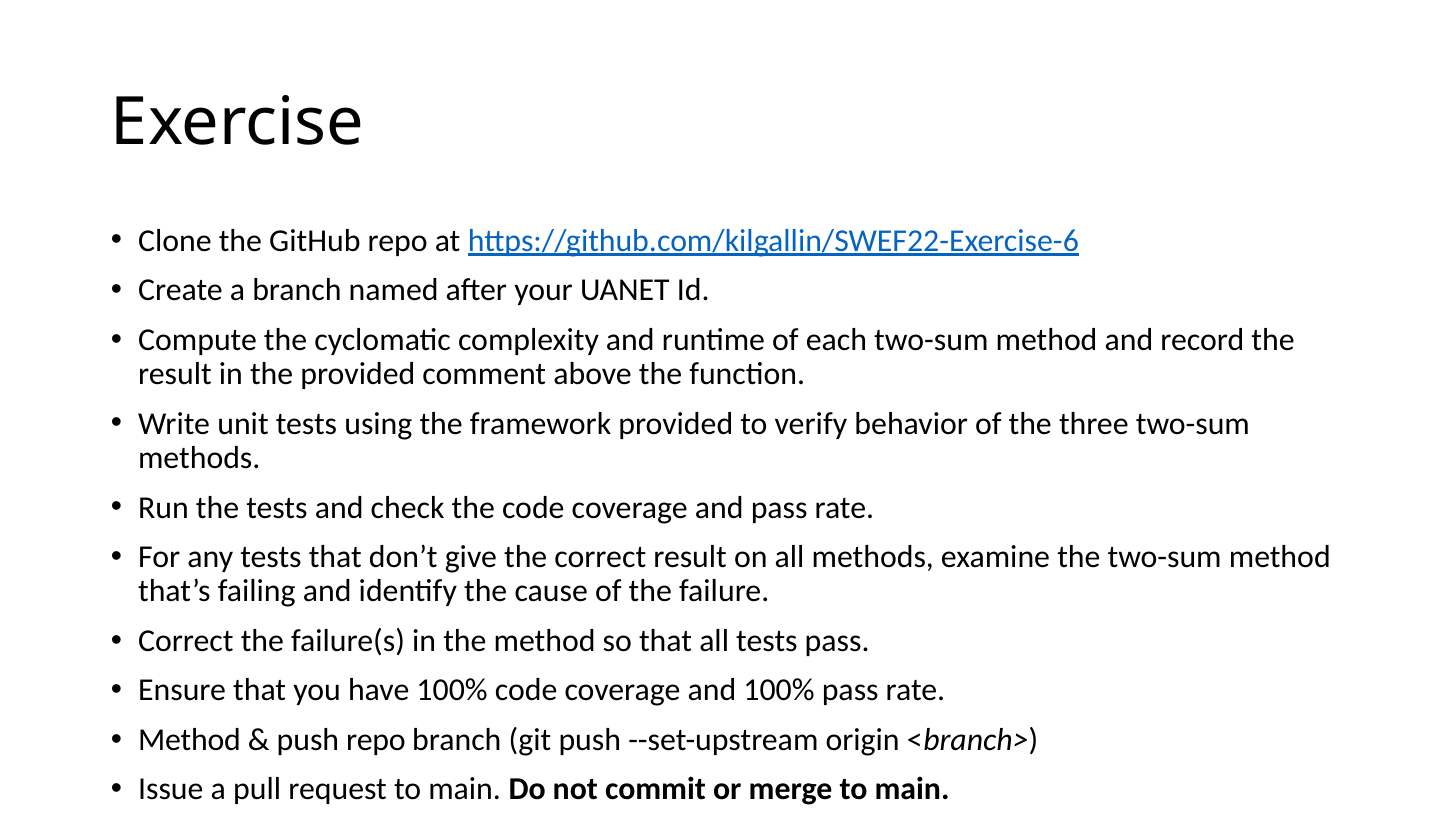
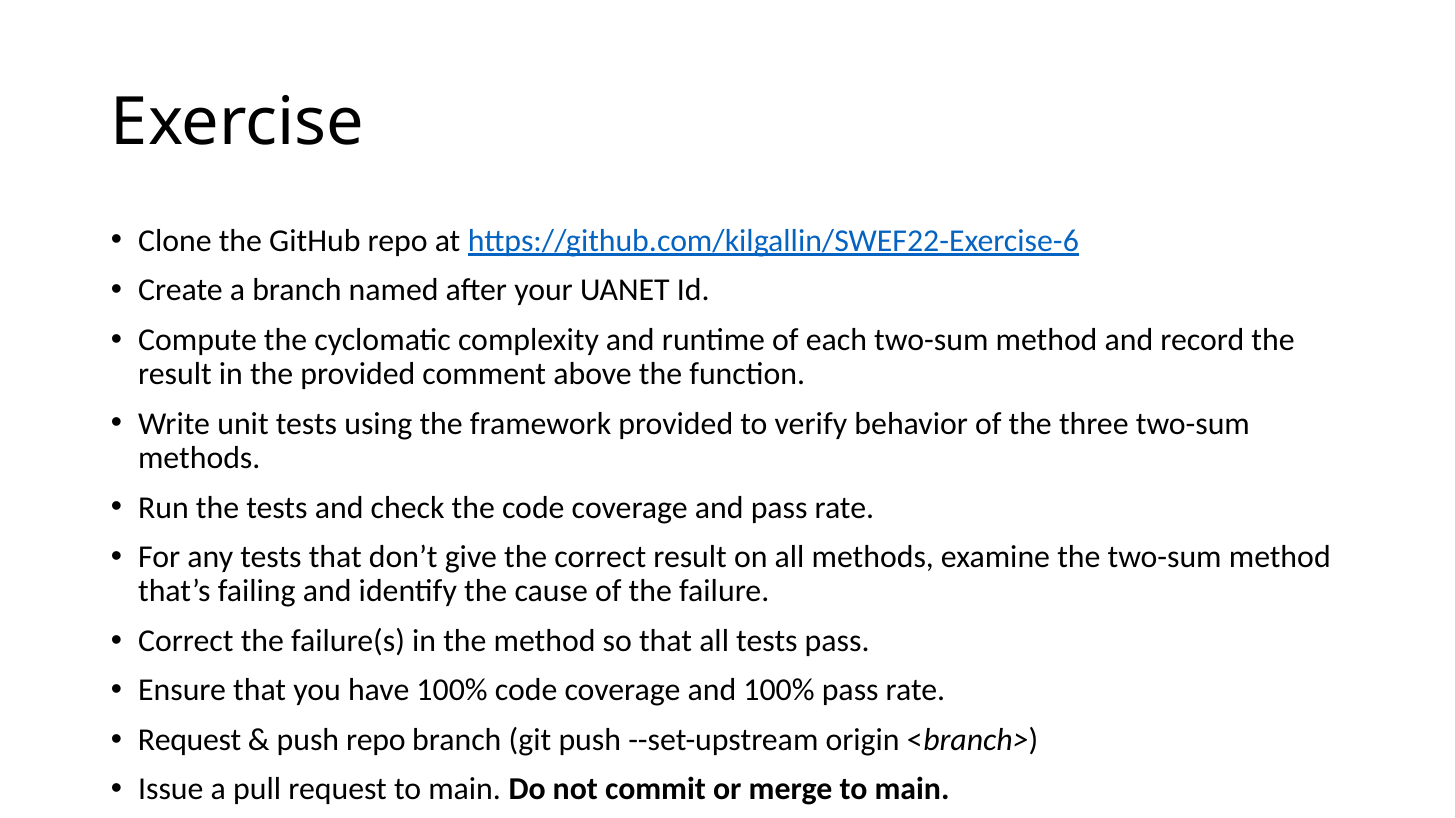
Method: Method -> Request (190, 740)
